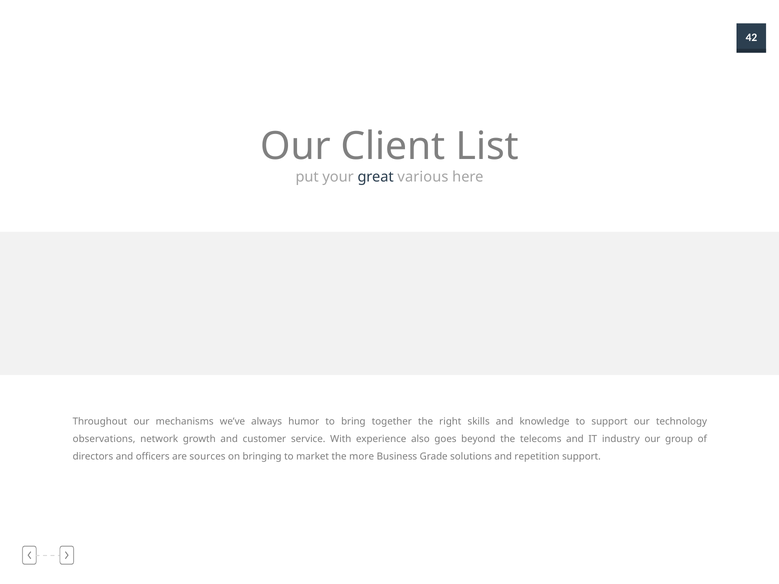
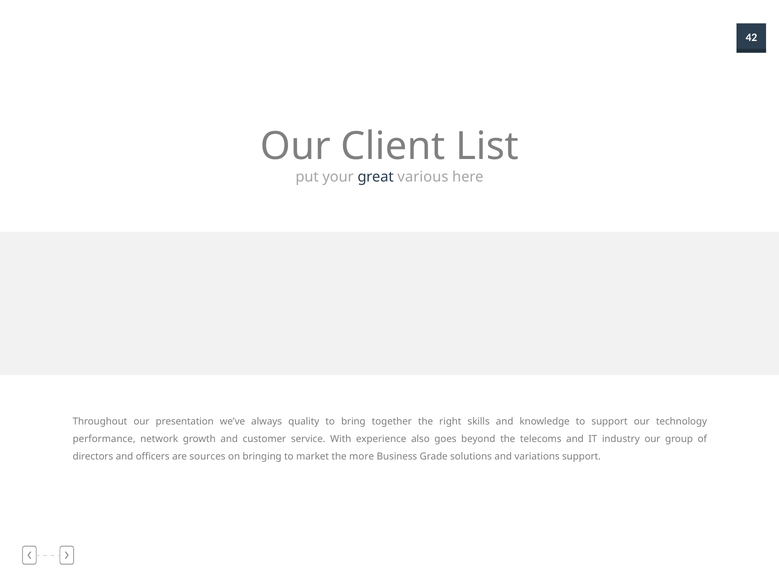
mechanisms: mechanisms -> presentation (185, 421)
humor: humor -> quality (304, 421)
observations: observations -> performance (104, 439)
repetition: repetition -> variations (537, 457)
